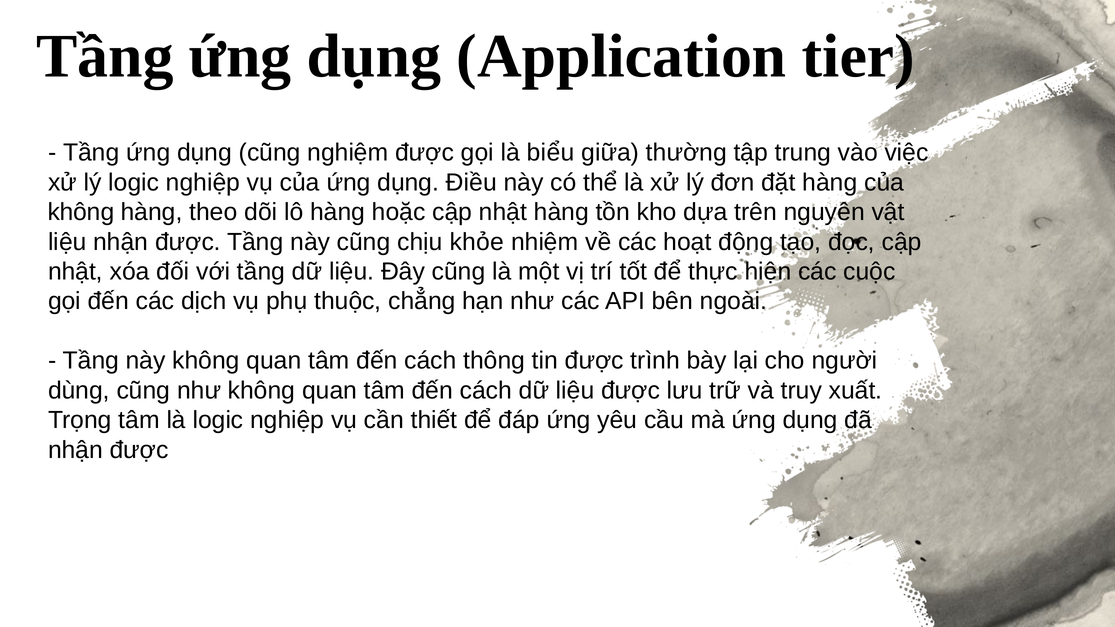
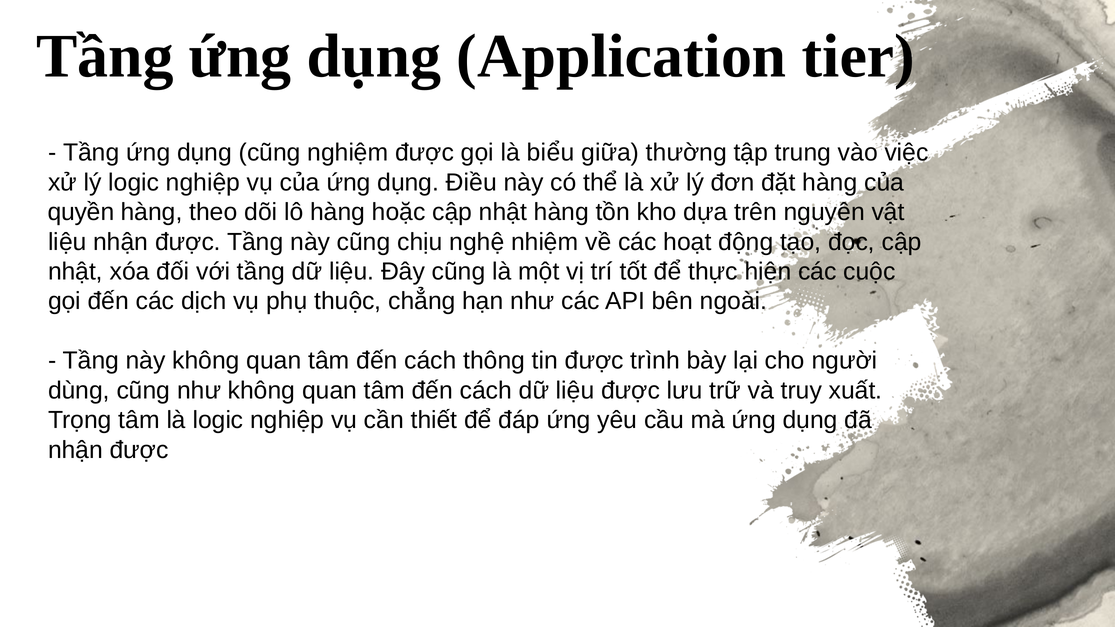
không: không -> quyền (81, 212)
khỏe: khỏe -> nghệ (477, 242)
